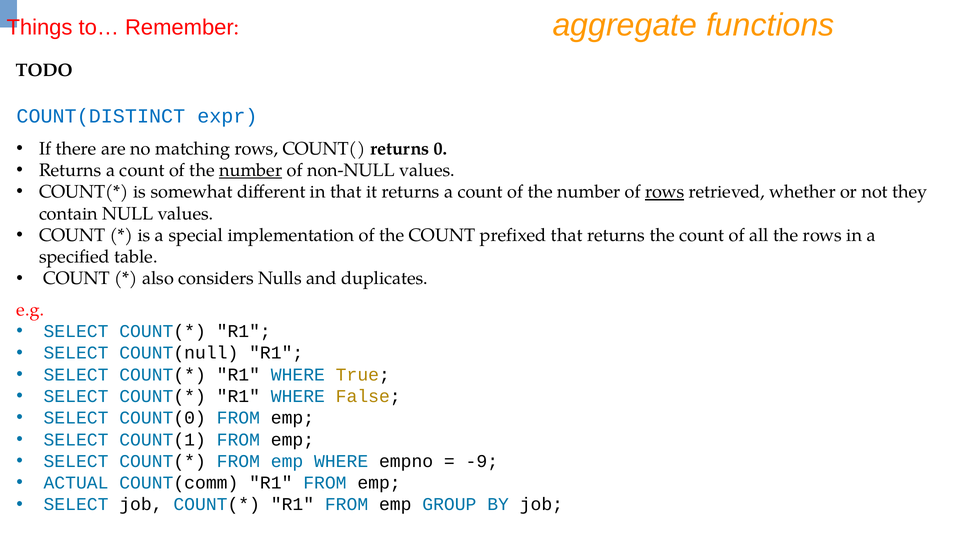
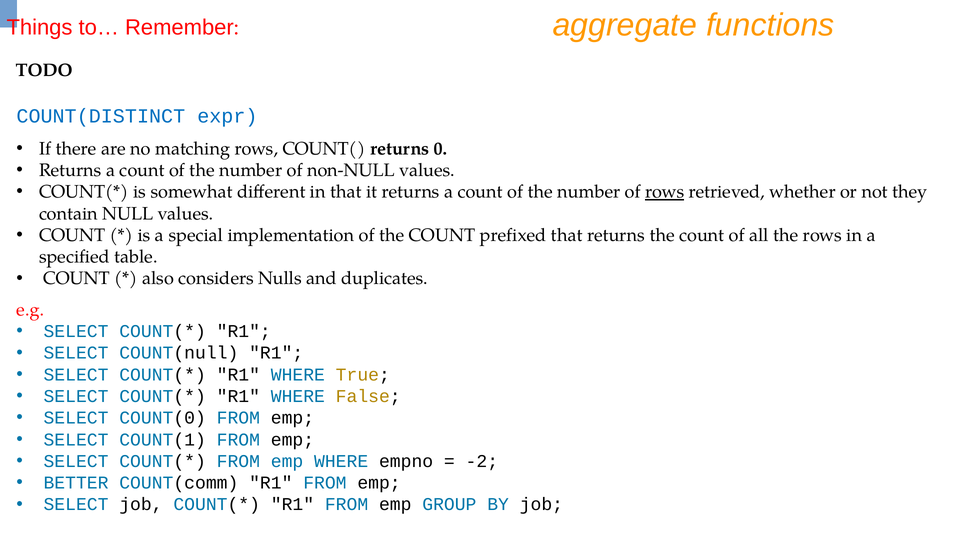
number underline: present -> none (251, 170)
-9: -9 -> -2 (482, 461)
ACTUAL: ACTUAL -> BETTER (76, 483)
